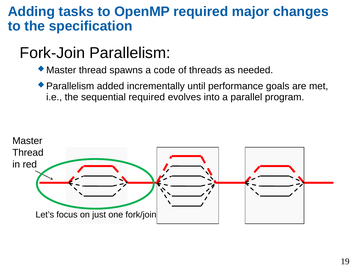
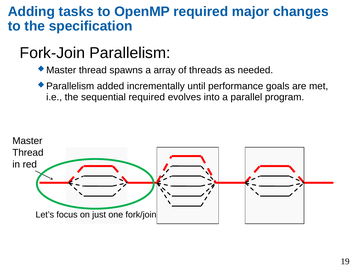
code: code -> array (165, 70)
